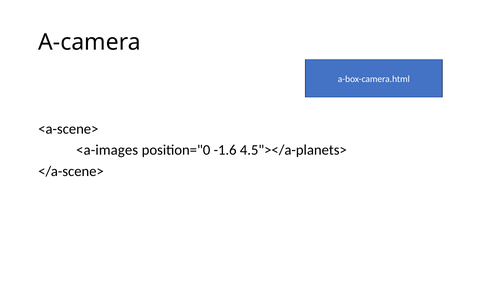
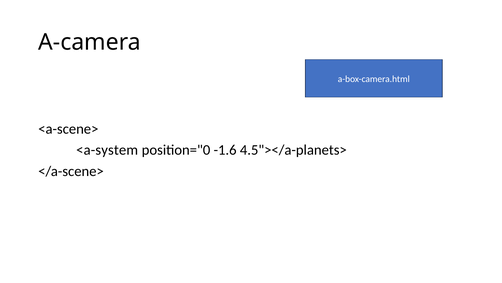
<a-images: <a-images -> <a-system (107, 150)
